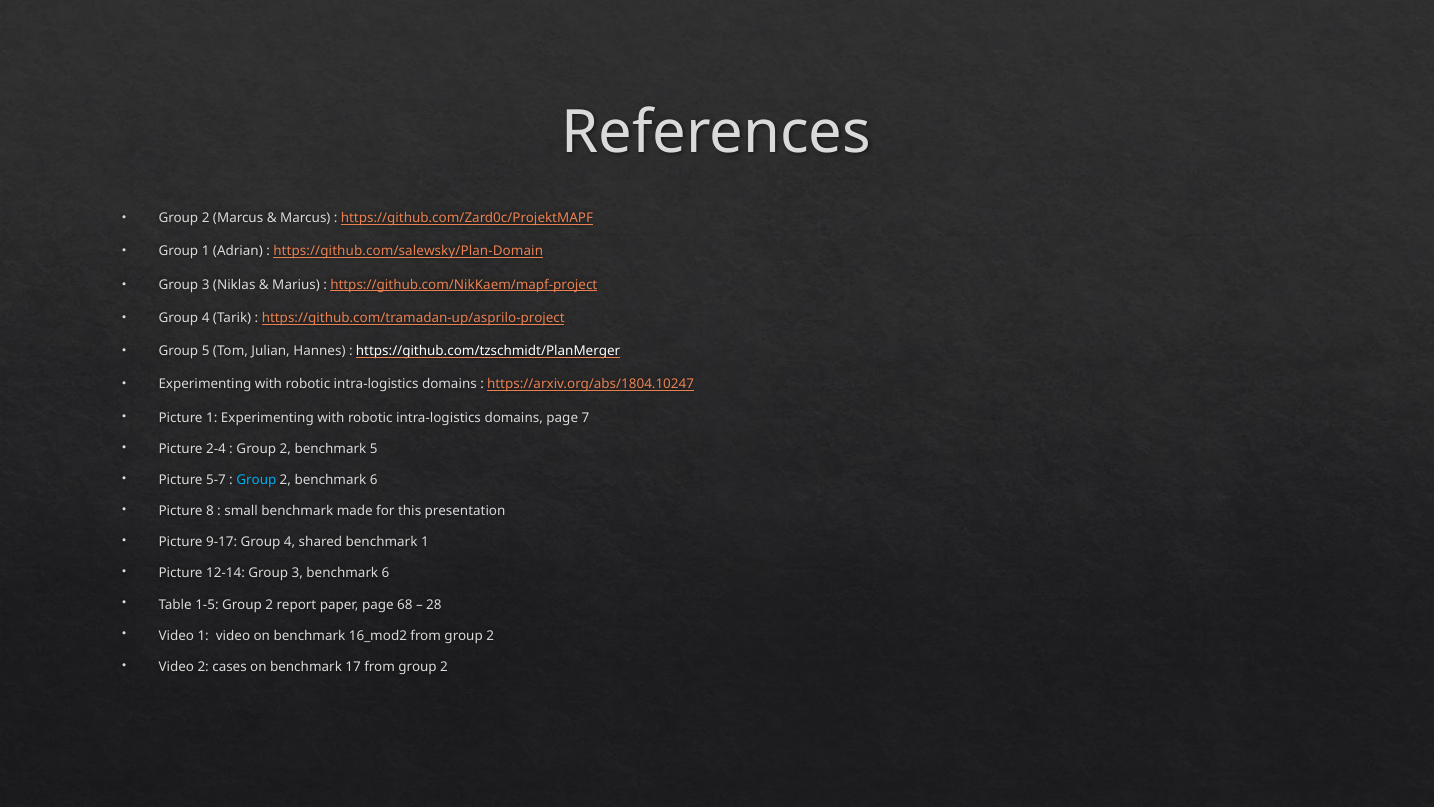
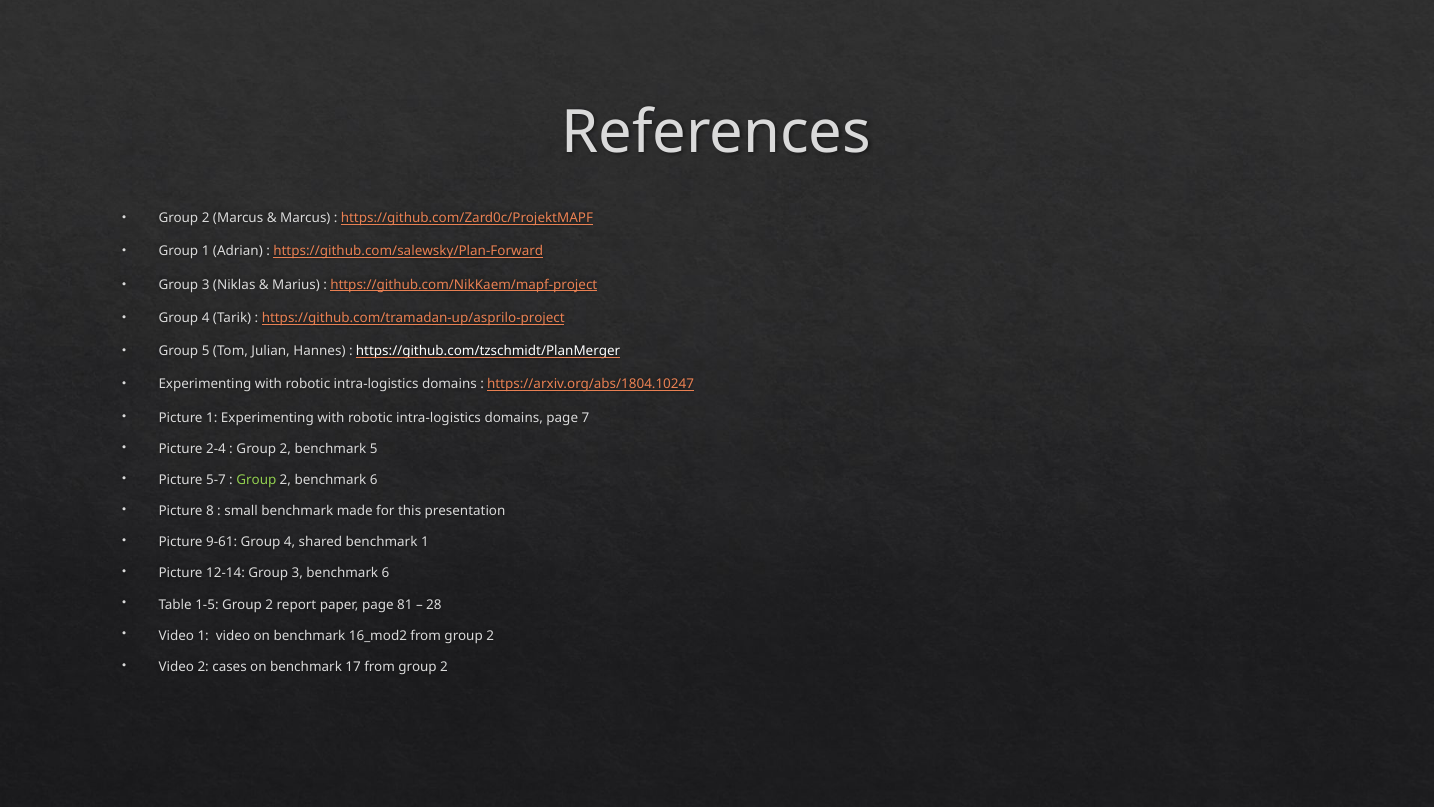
https://github.com/salewsky/Plan-Domain: https://github.com/salewsky/Plan-Domain -> https://github.com/salewsky/Plan-Forward (408, 251)
Group colour: light blue -> light green (256, 480)
9-17: 9-17 -> 9-61 (222, 542)
68: 68 -> 81 (405, 604)
